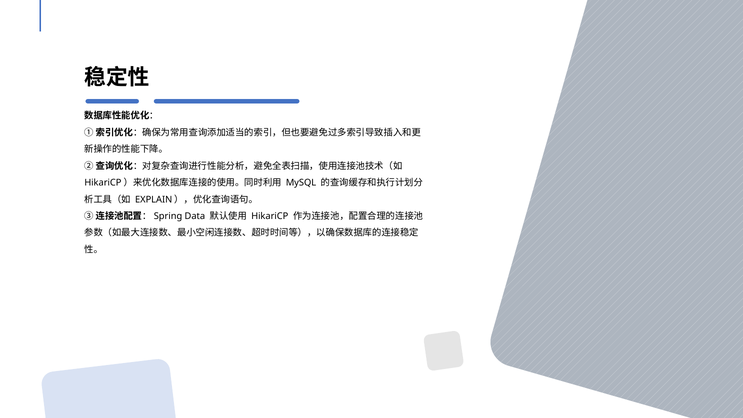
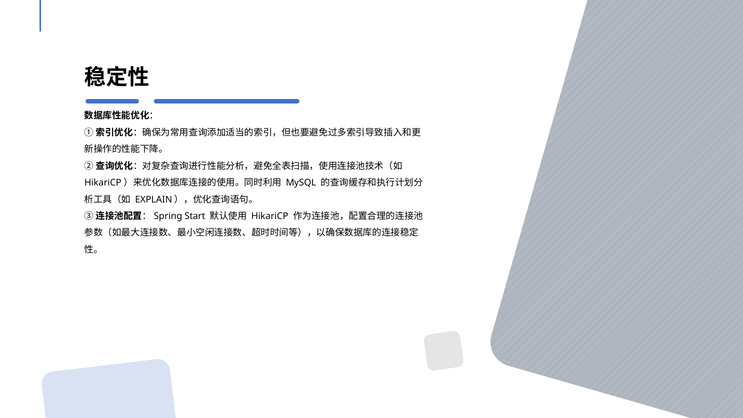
Data: Data -> Start (195, 216)
